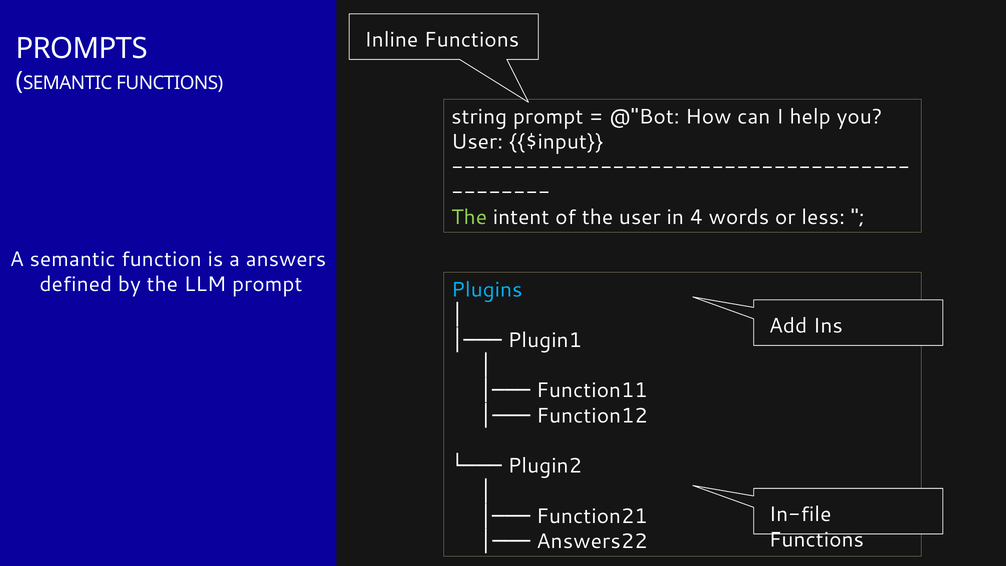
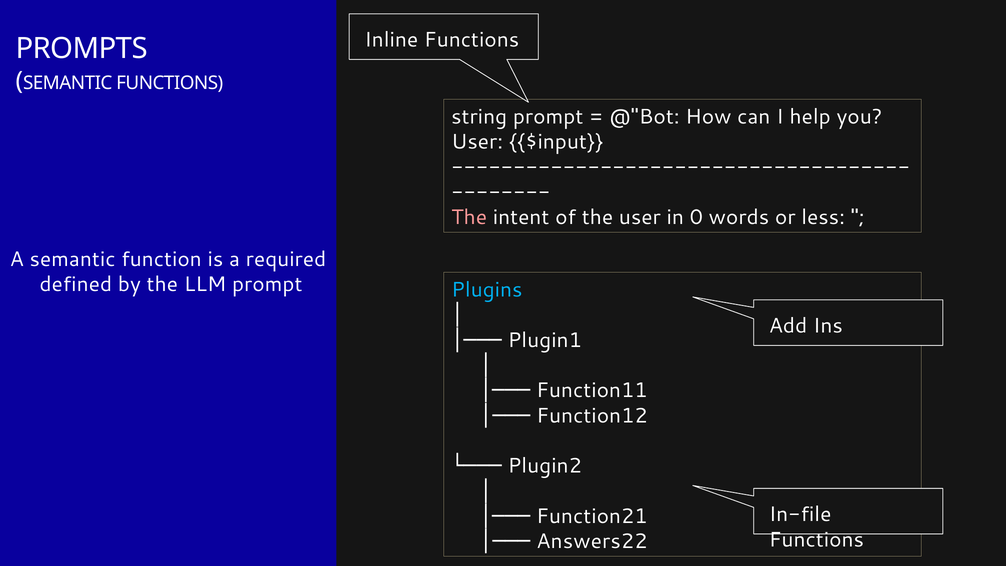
The colour: light green -> pink (469, 217)
4: 4 -> 0 (696, 217)
answers: answers -> required (286, 259)
